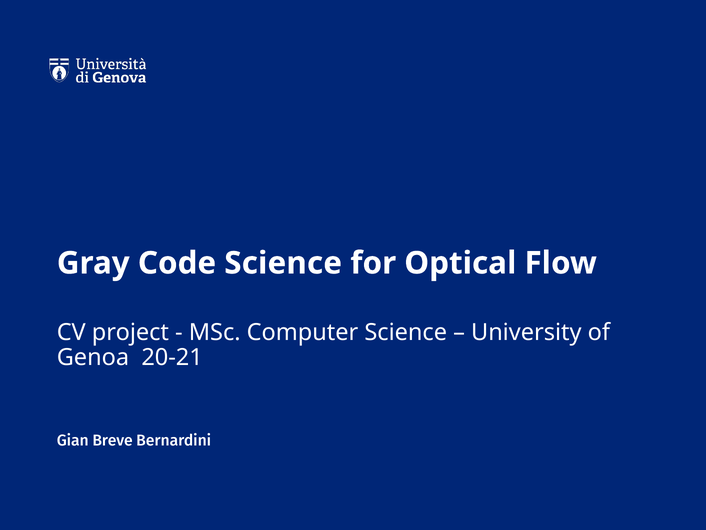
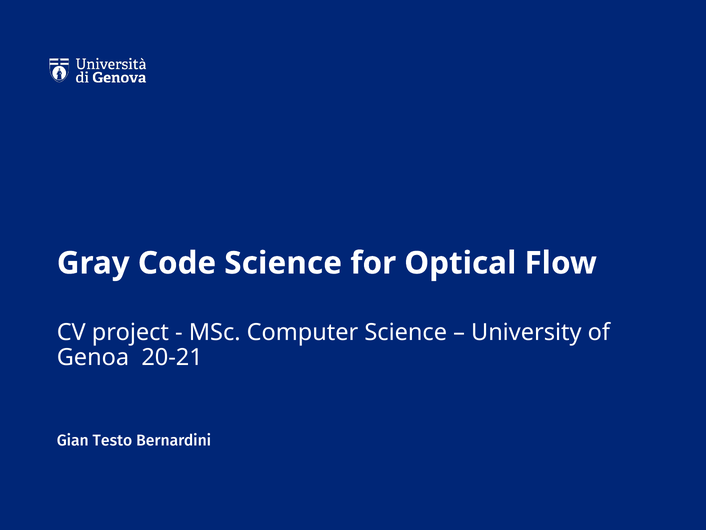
Breve: Breve -> Testo (112, 440)
